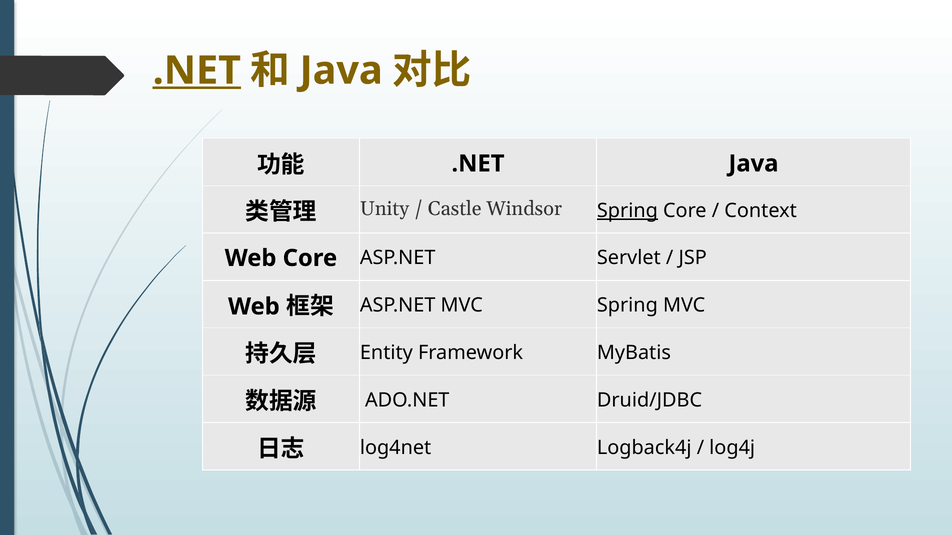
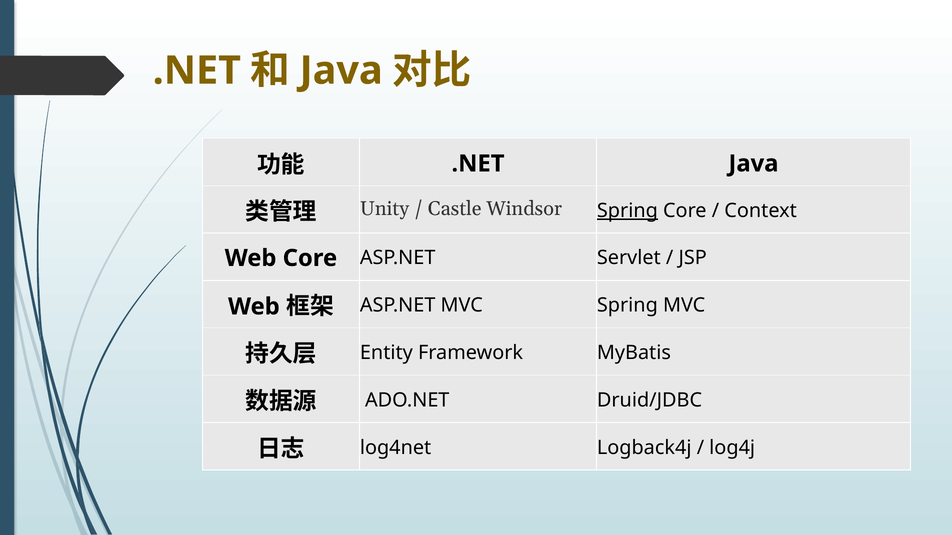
.NET underline: present -> none (197, 71)
